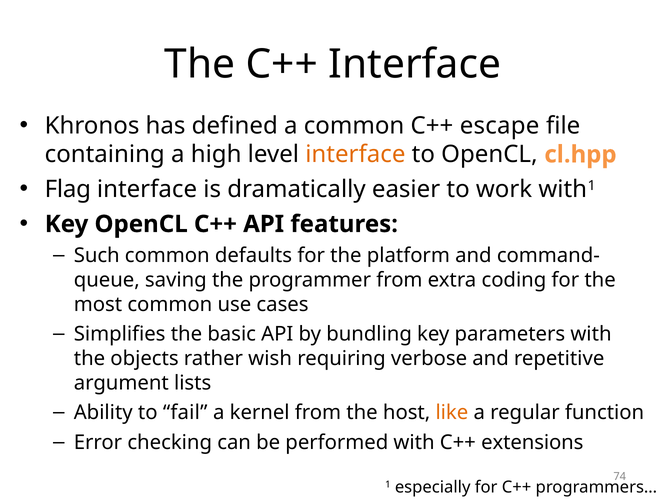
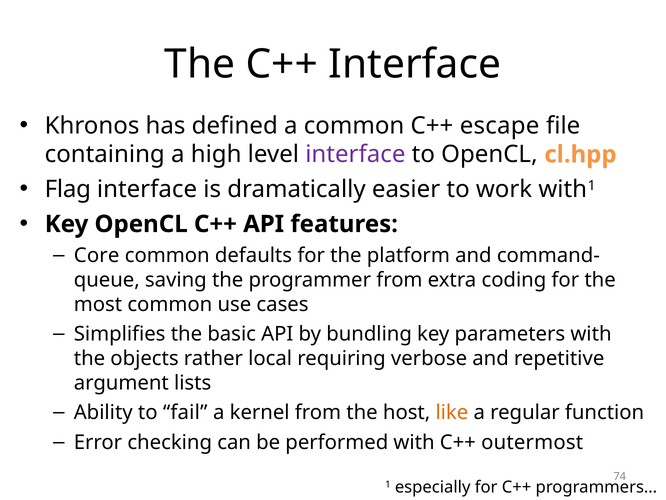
interface colour: orange -> purple (355, 154)
Such: Such -> Core (97, 255)
wish: wish -> local (270, 358)
extensions: extensions -> outermost (532, 442)
